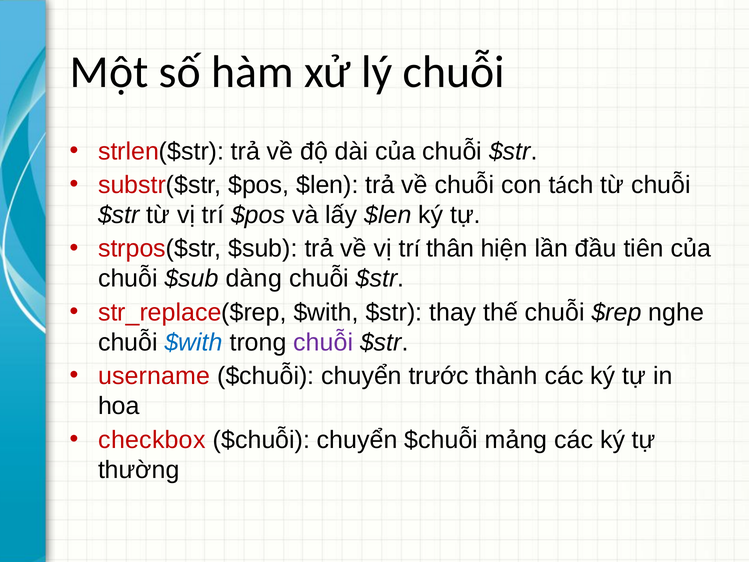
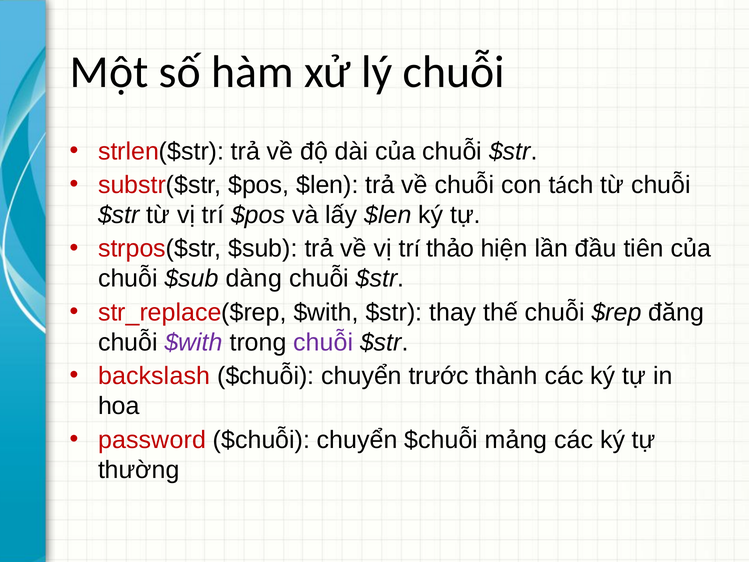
thân: thân -> thảo (450, 249)
nghe: nghe -> đăng (676, 312)
$with colour: blue -> purple (194, 342)
username: username -> backslash (154, 376)
checkbox: checkbox -> password (152, 440)
